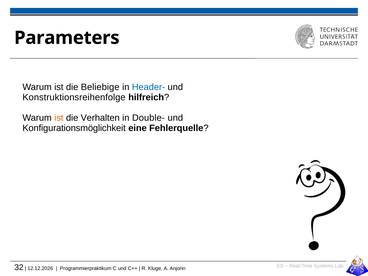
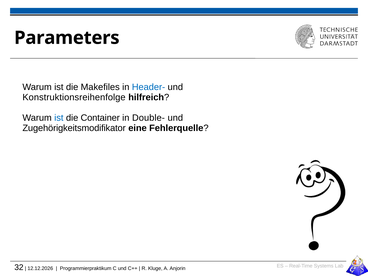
Beliebige: Beliebige -> Makefiles (100, 87)
ist colour: orange -> blue (59, 118)
Verhalten: Verhalten -> Container (100, 118)
Konfigurationsmöglichkeit: Konfigurationsmöglichkeit -> Zugehörigkeitsmodifikator (74, 128)
